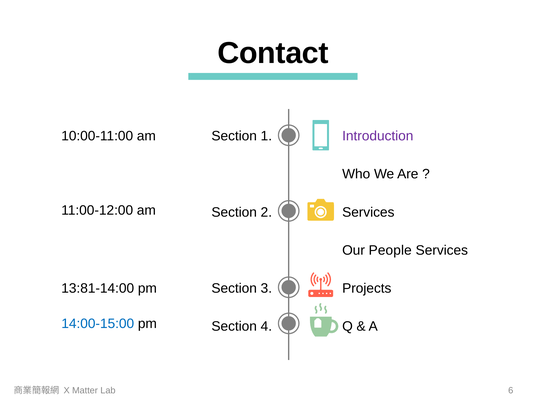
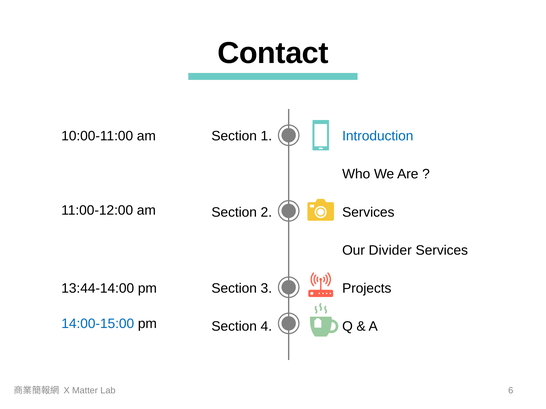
Introduction colour: purple -> blue (378, 136)
People: People -> Divider (390, 251)
13:81-14:00: 13:81-14:00 -> 13:44-14:00 (98, 289)
